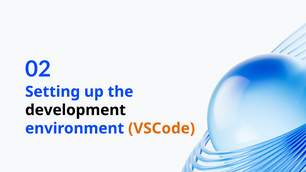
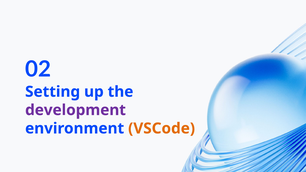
development colour: black -> purple (75, 110)
